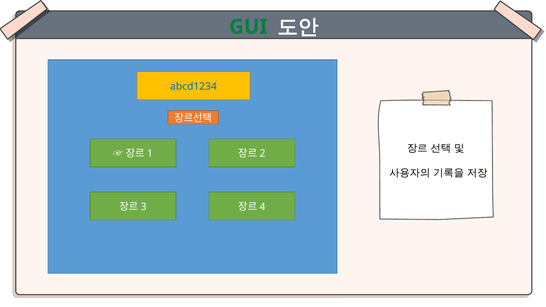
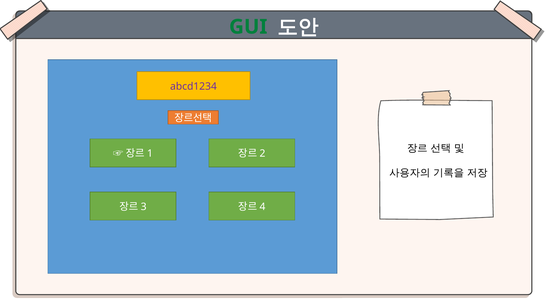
abcd1234 colour: blue -> purple (193, 86)
